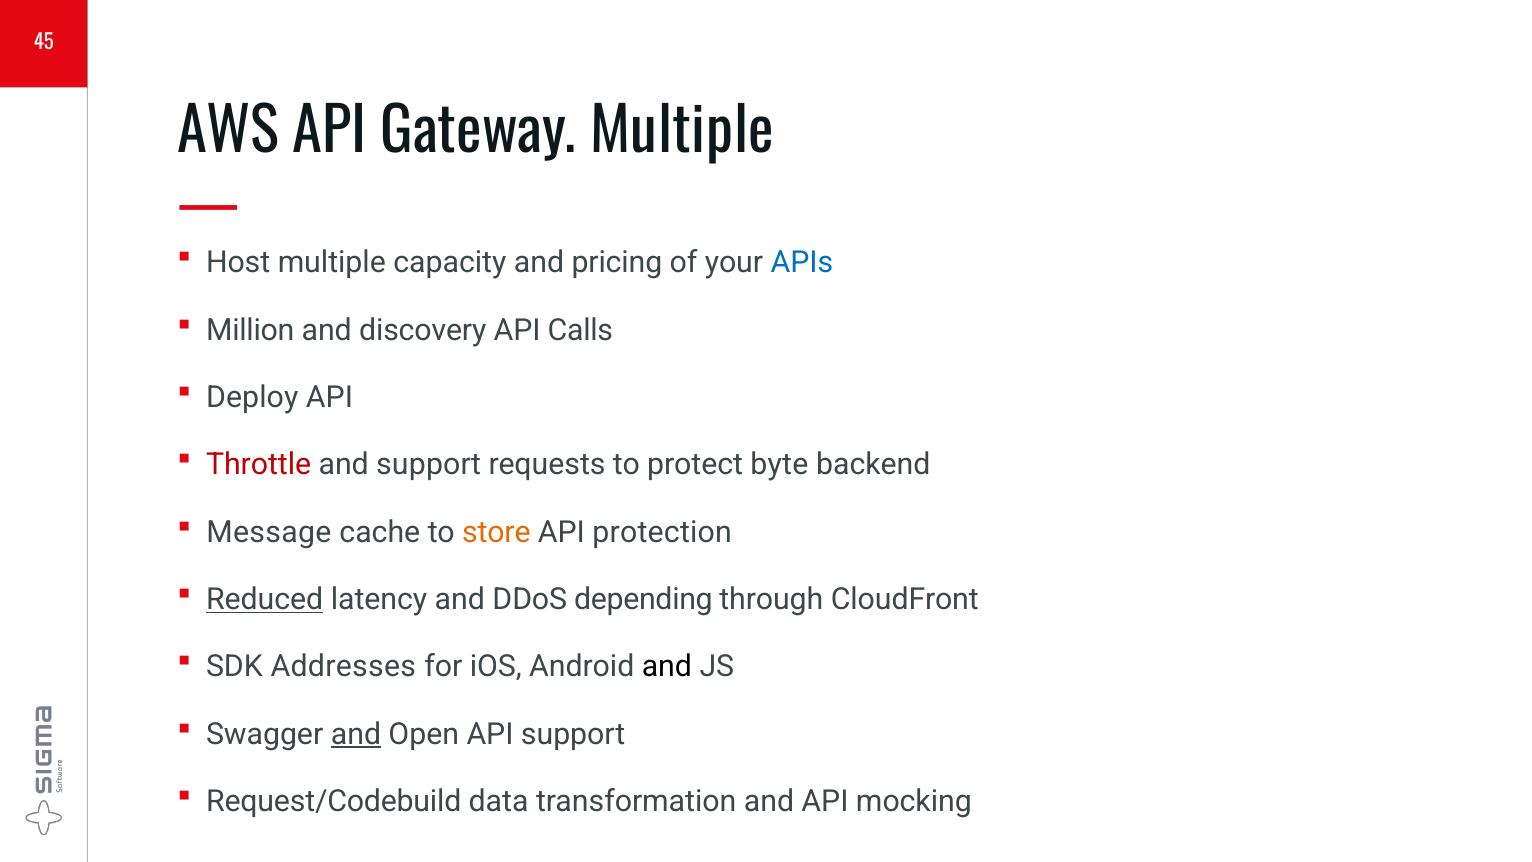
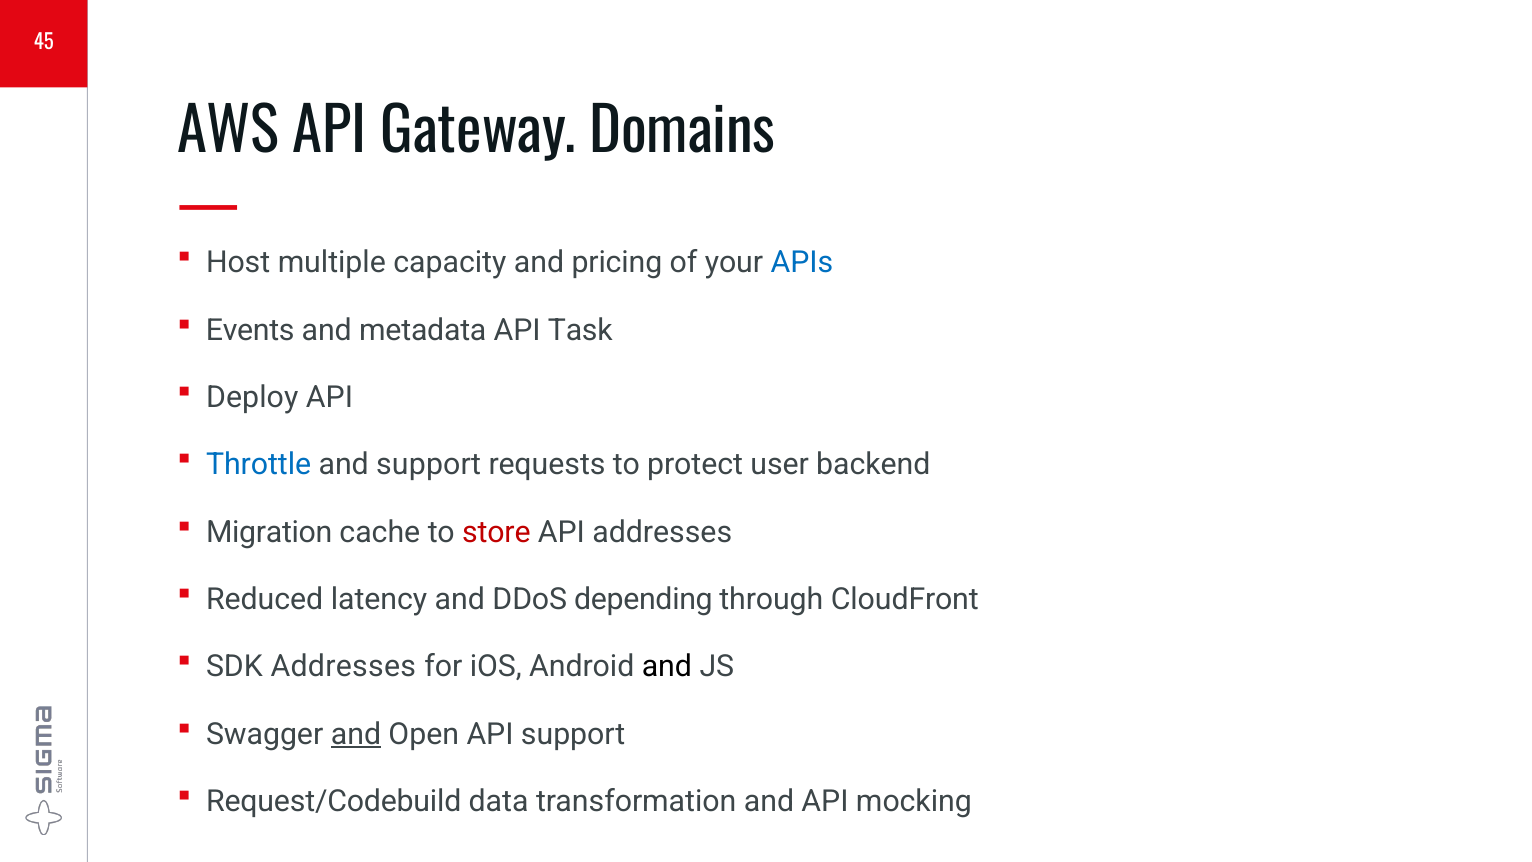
Gateway Multiple: Multiple -> Domains (683, 132)
Million: Million -> Events (250, 330)
discovery: discovery -> metadata (423, 330)
Calls: Calls -> Task (580, 330)
Throttle colour: red -> blue (259, 465)
byte: byte -> user (780, 465)
Message: Message -> Migration (269, 532)
store colour: orange -> red (496, 532)
API protection: protection -> addresses (662, 532)
Reduced underline: present -> none (265, 599)
